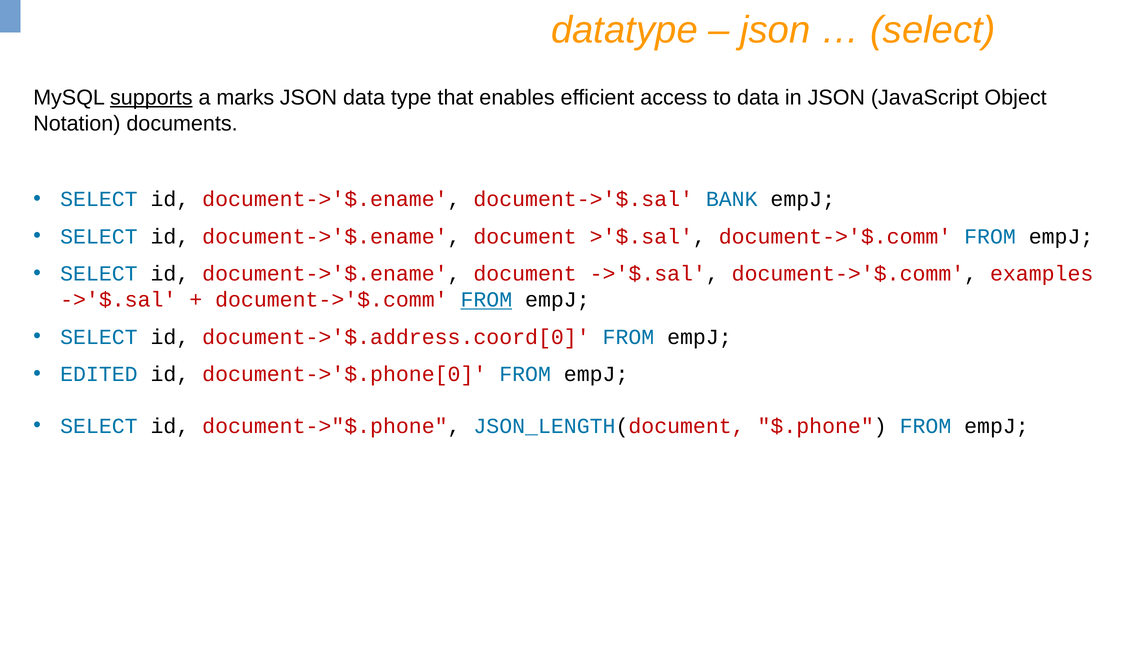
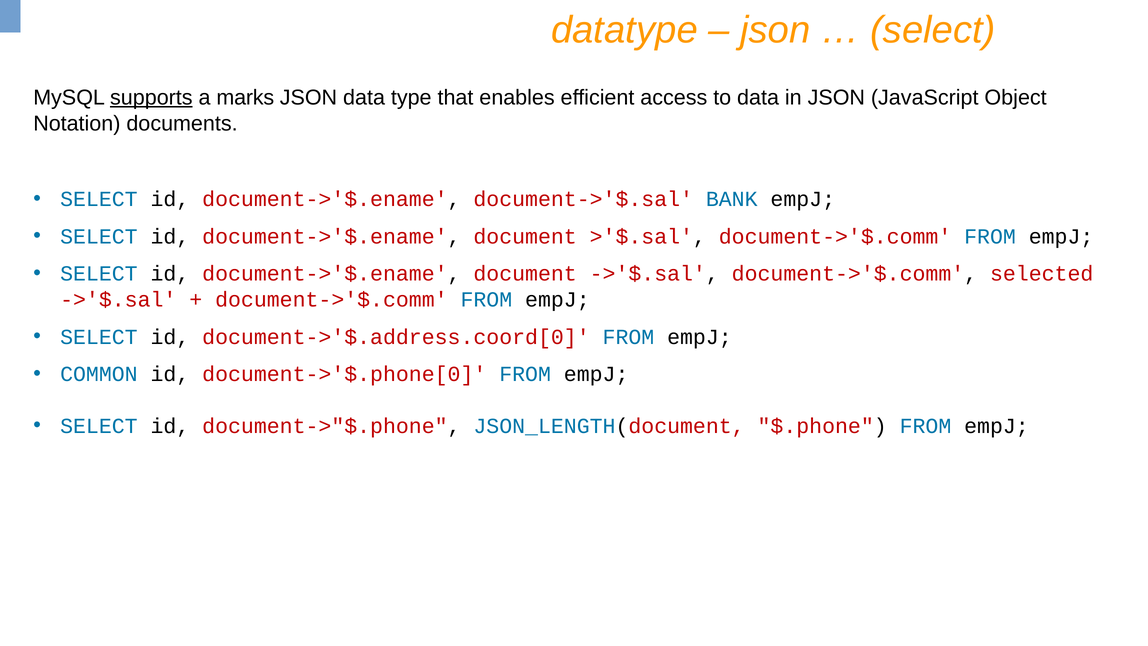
examples: examples -> selected (1042, 274)
FROM underline: present -> none (486, 300)
EDITED: EDITED -> COMMON (99, 374)
